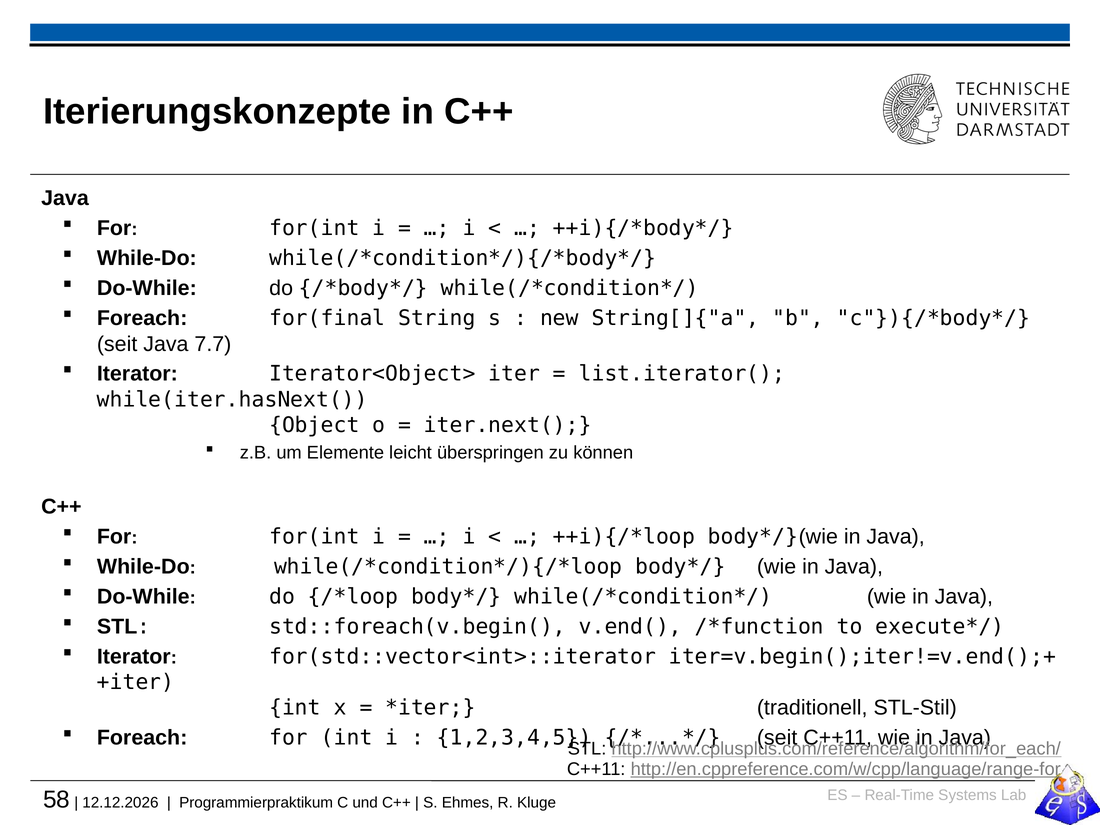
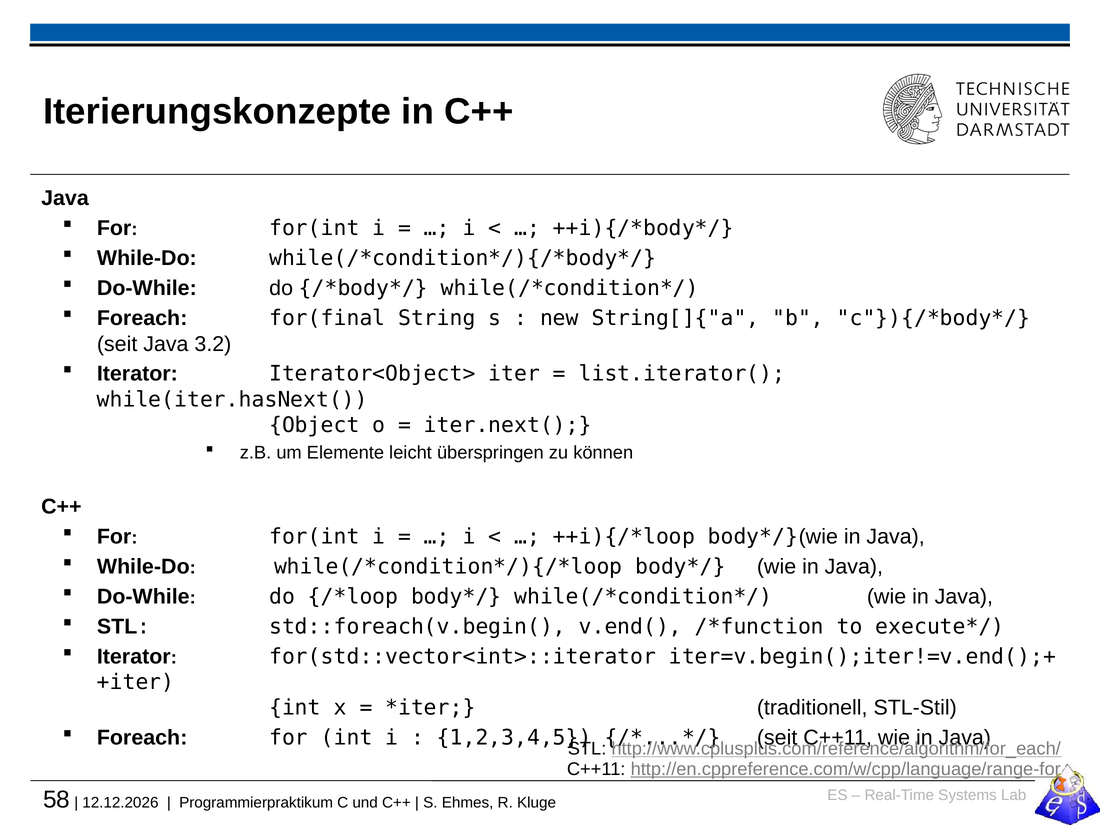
7.7: 7.7 -> 3.2 (213, 344)
